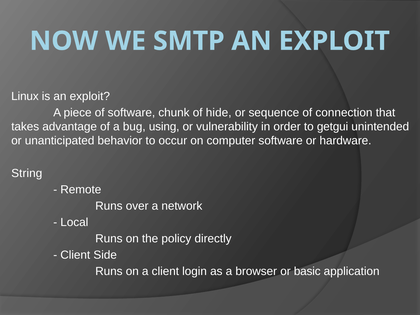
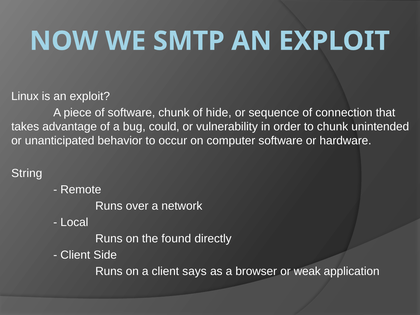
using: using -> could (164, 127)
to getgui: getgui -> chunk (333, 127)
policy: policy -> found (176, 239)
login: login -> says (194, 271)
basic: basic -> weak (307, 271)
